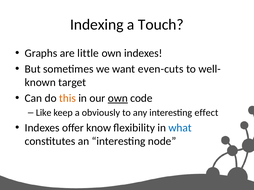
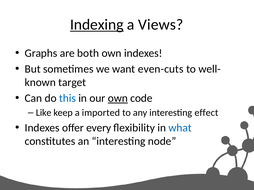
Indexing underline: none -> present (97, 25)
Touch: Touch -> Views (161, 25)
little: little -> both (88, 53)
this colour: orange -> blue (67, 98)
obviously: obviously -> imported (101, 113)
know: know -> every (99, 128)
